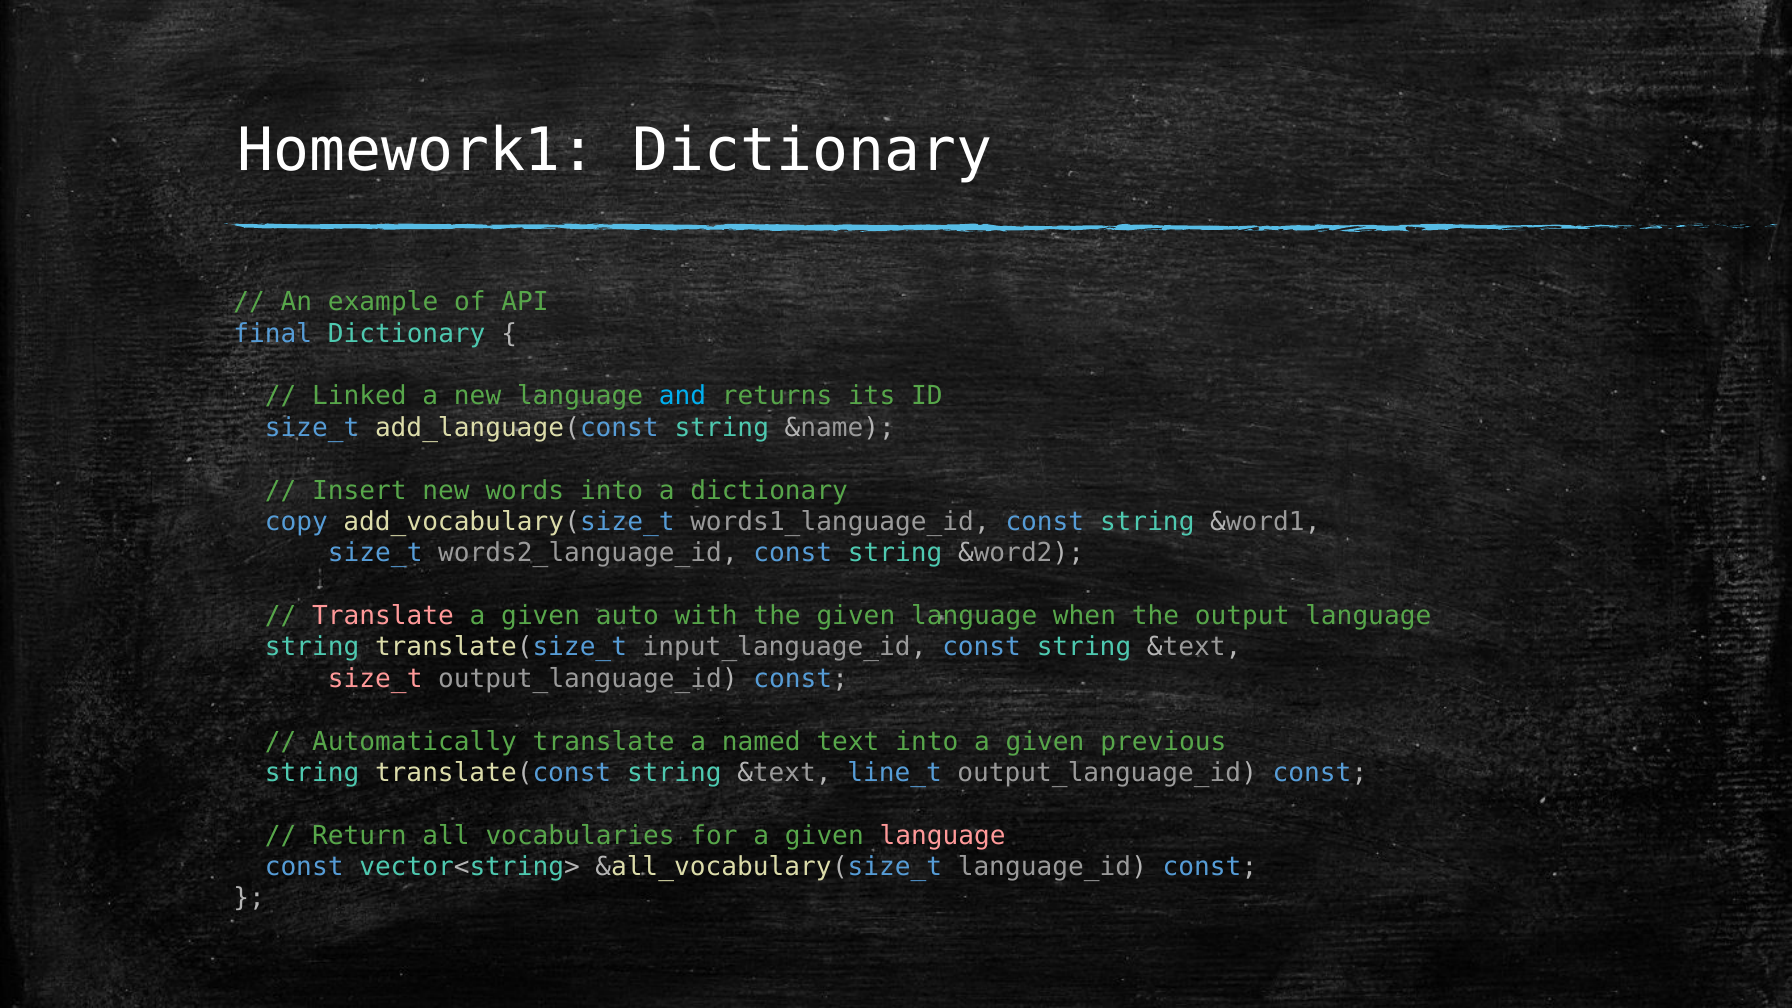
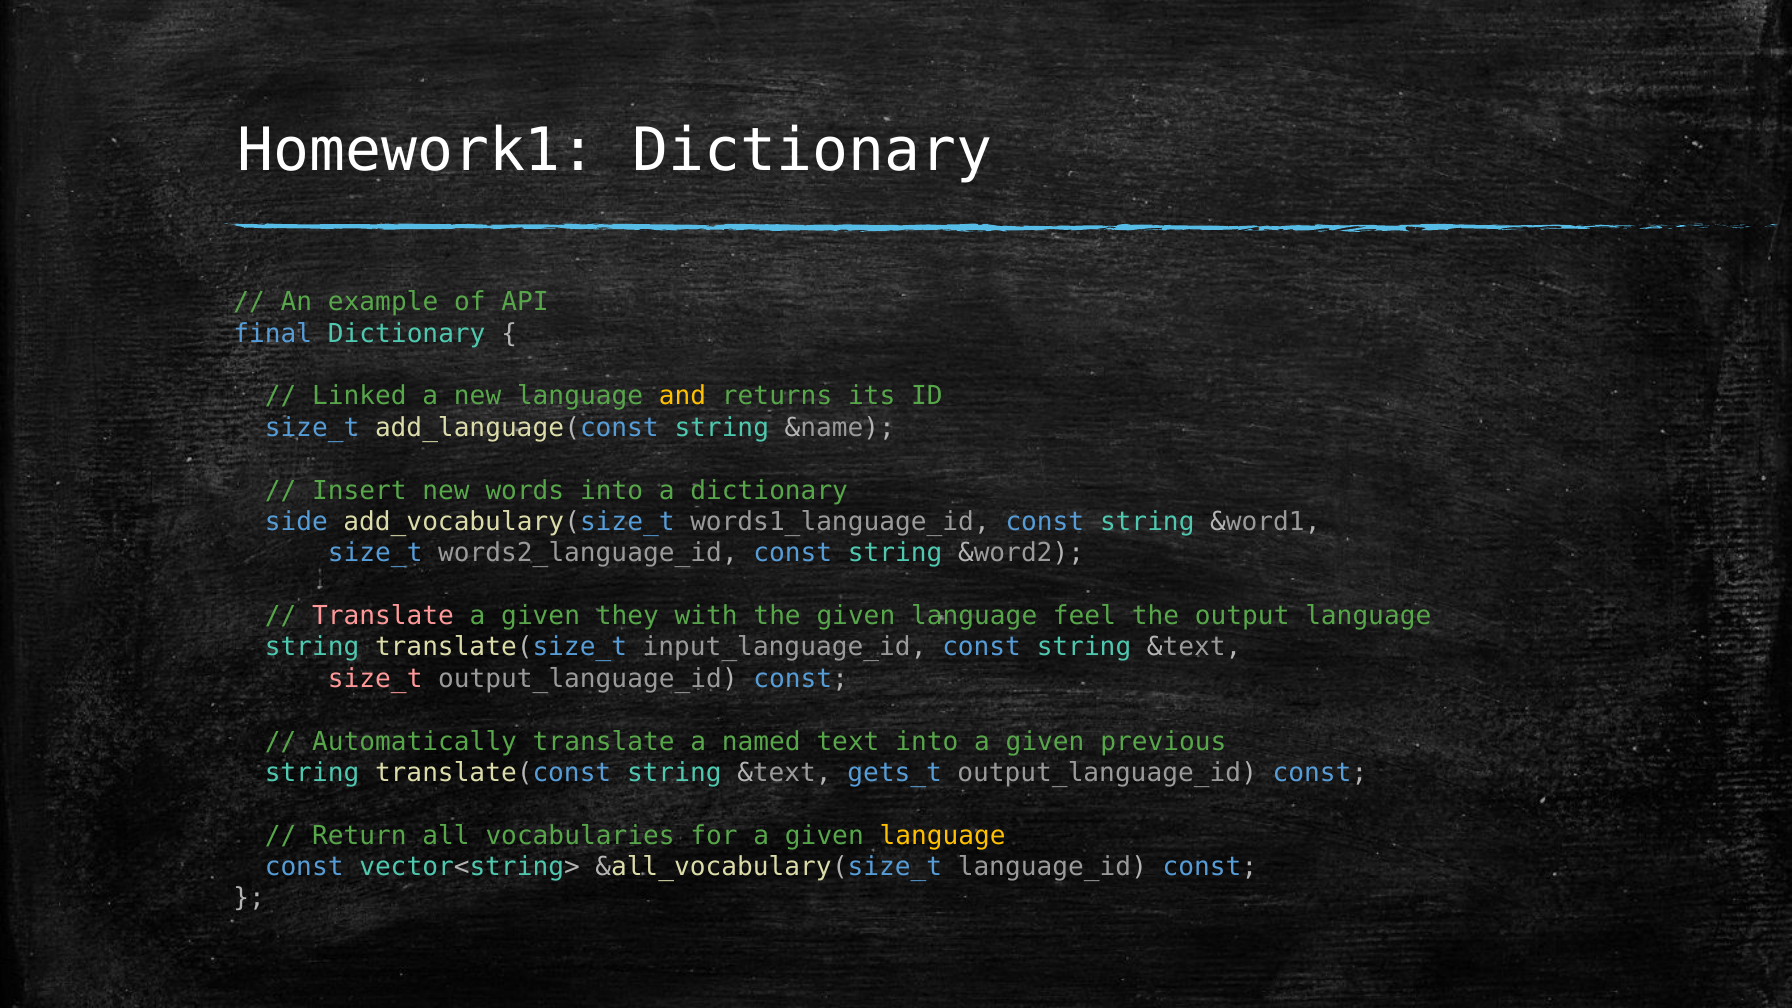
and colour: light blue -> yellow (682, 396)
copy: copy -> side (296, 522)
auto: auto -> they (627, 616)
when: when -> feel (1084, 616)
line_t: line_t -> gets_t (895, 773)
language colour: pink -> yellow (943, 836)
